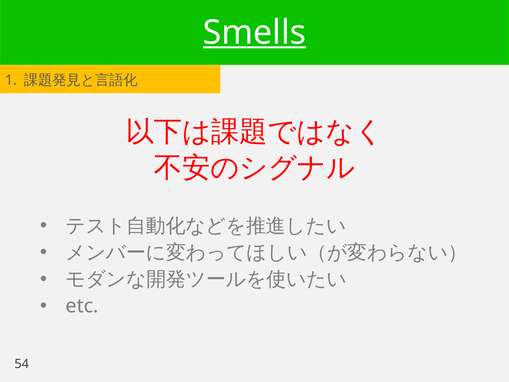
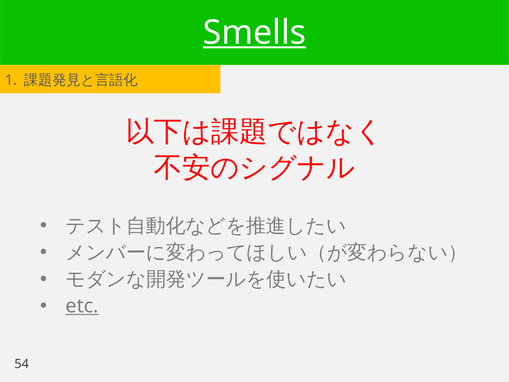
etc underline: none -> present (82, 306)
